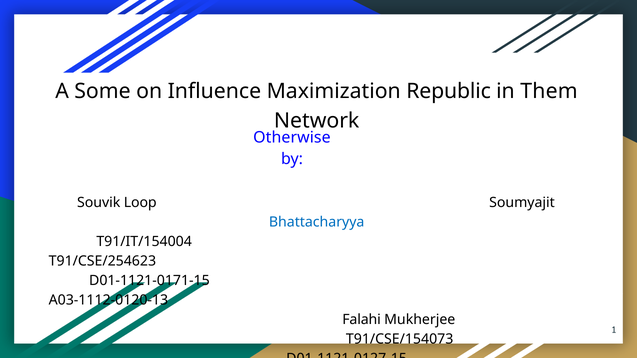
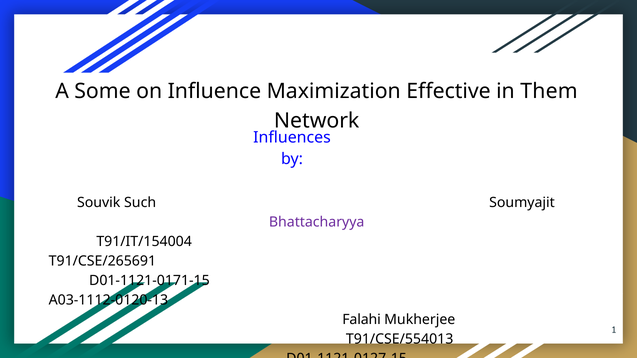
Republic: Republic -> Effective (449, 91)
Otherwise: Otherwise -> Influences (292, 137)
Loop: Loop -> Such (140, 203)
Bhattacharyya colour: blue -> purple (317, 222)
T91/CSE/254623: T91/CSE/254623 -> T91/CSE/265691 (102, 261)
T91/CSE/154073: T91/CSE/154073 -> T91/CSE/554013 (400, 339)
